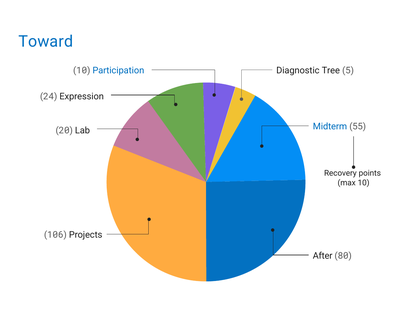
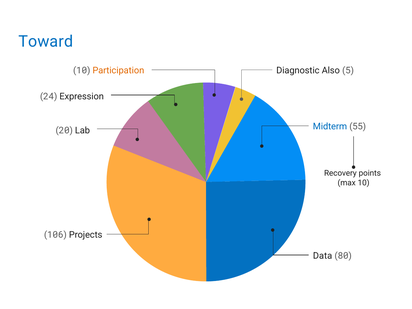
Participation colour: blue -> orange (118, 70)
Tree: Tree -> Also (331, 70)
After: After -> Data (323, 256)
